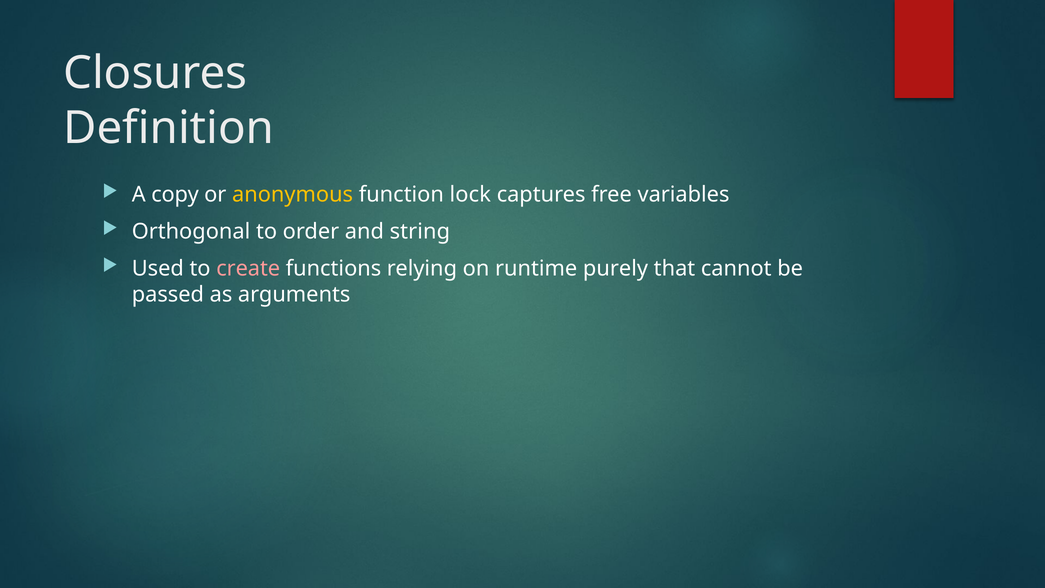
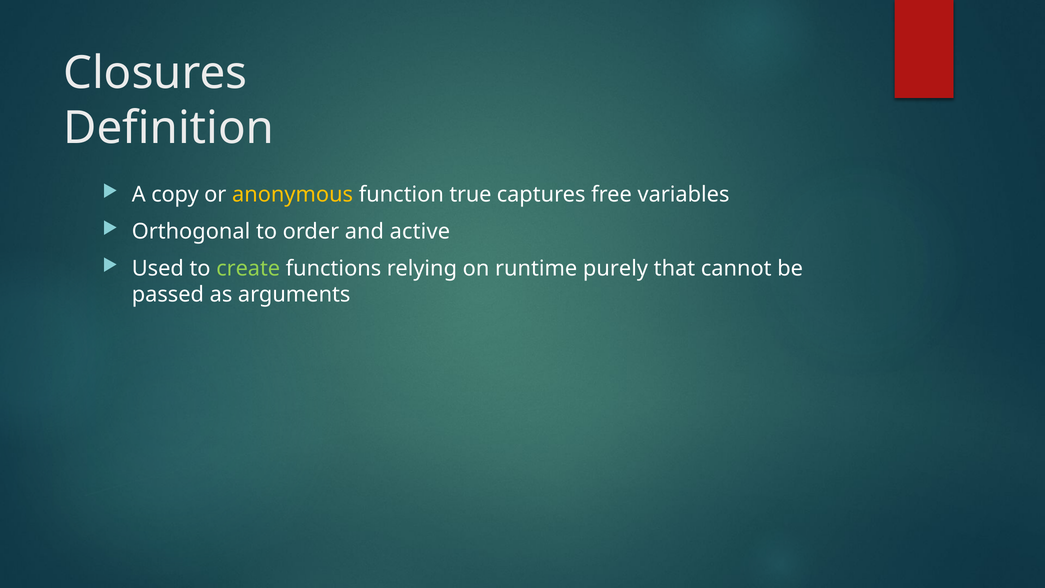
lock: lock -> true (470, 194)
string: string -> active (420, 232)
create colour: pink -> light green (248, 269)
